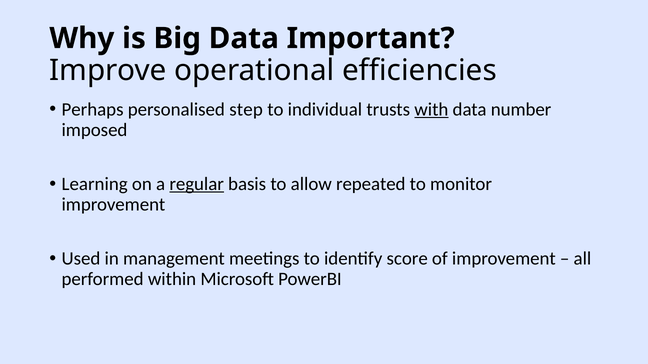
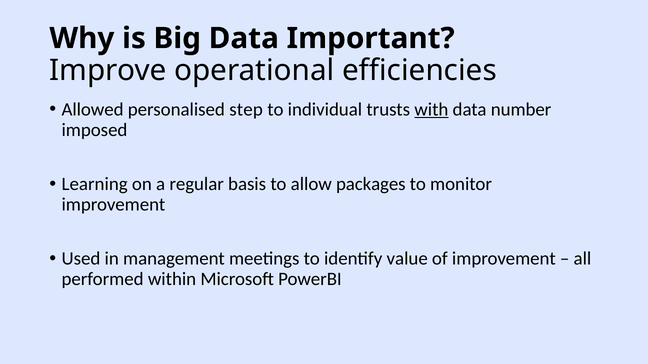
Perhaps: Perhaps -> Allowed (93, 110)
regular underline: present -> none (197, 184)
repeated: repeated -> packages (371, 184)
score: score -> value (407, 259)
